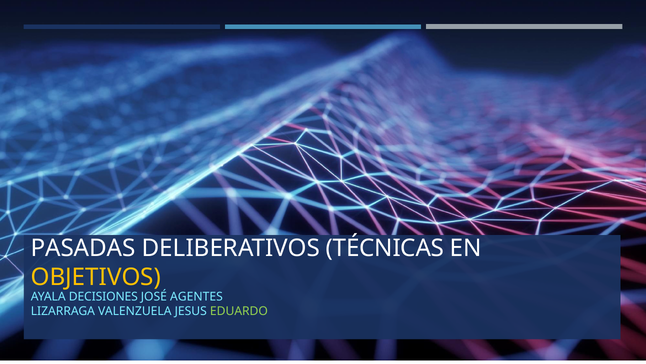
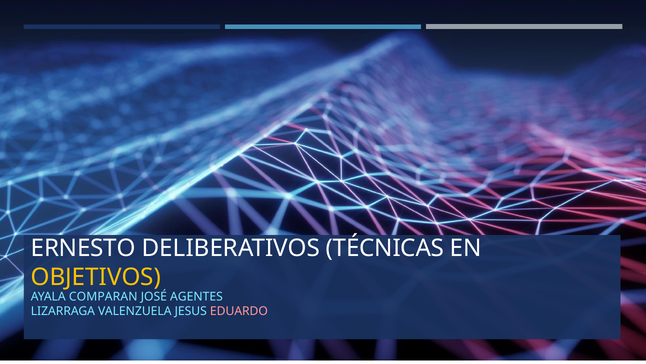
PASADAS: PASADAS -> ERNESTO (83, 248)
DECISIONES: DECISIONES -> COMPARAN (103, 296)
EDUARDO colour: light green -> pink (239, 311)
